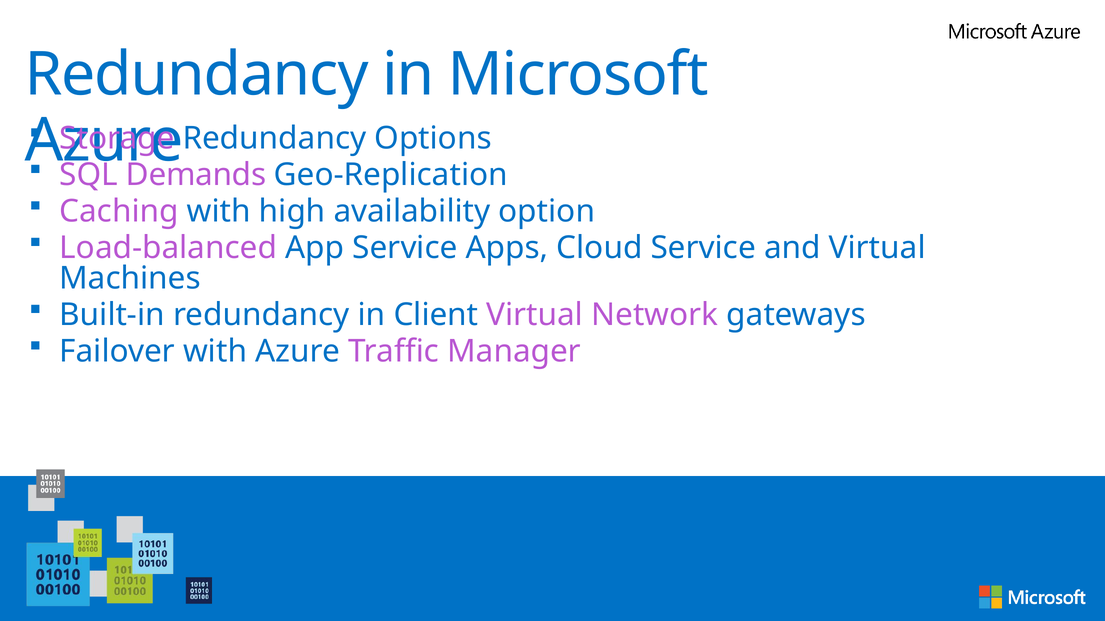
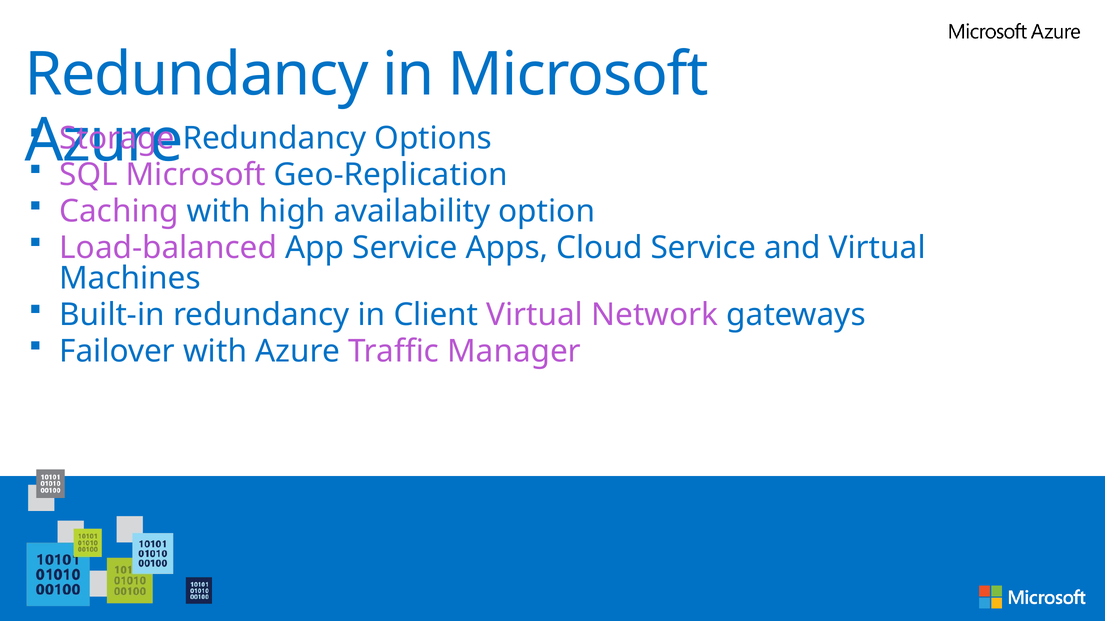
Demands: Demands -> Microsoft (196, 175)
